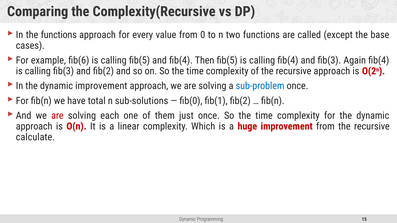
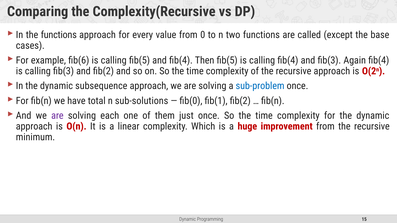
dynamic improvement: improvement -> subsequence (101, 86)
are colour: red -> purple (57, 116)
calculate: calculate -> minimum (35, 137)
